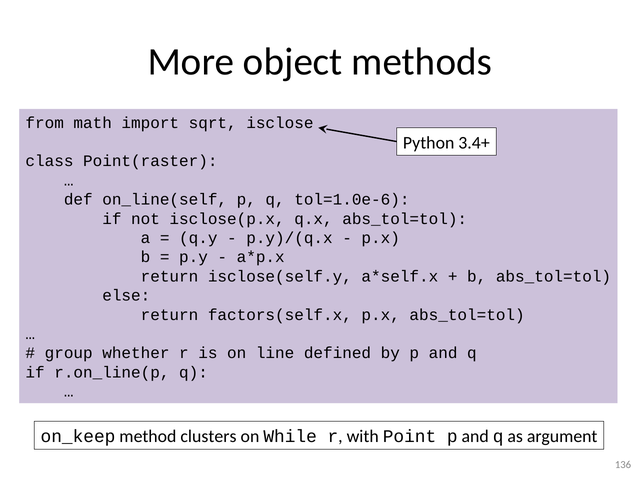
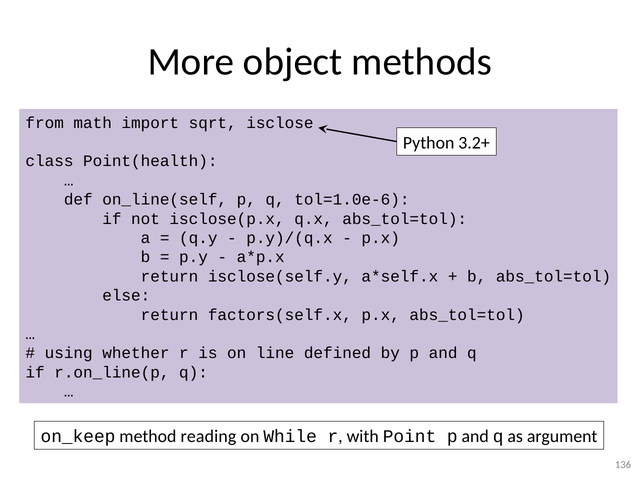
3.4+: 3.4+ -> 3.2+ (474, 143)
Point(raster: Point(raster -> Point(health (150, 161)
group: group -> using (69, 353)
clusters: clusters -> reading (208, 437)
